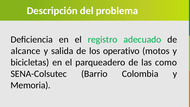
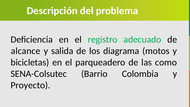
operativo: operativo -> diagrama (121, 51)
Memoria: Memoria -> Proyecto (30, 85)
